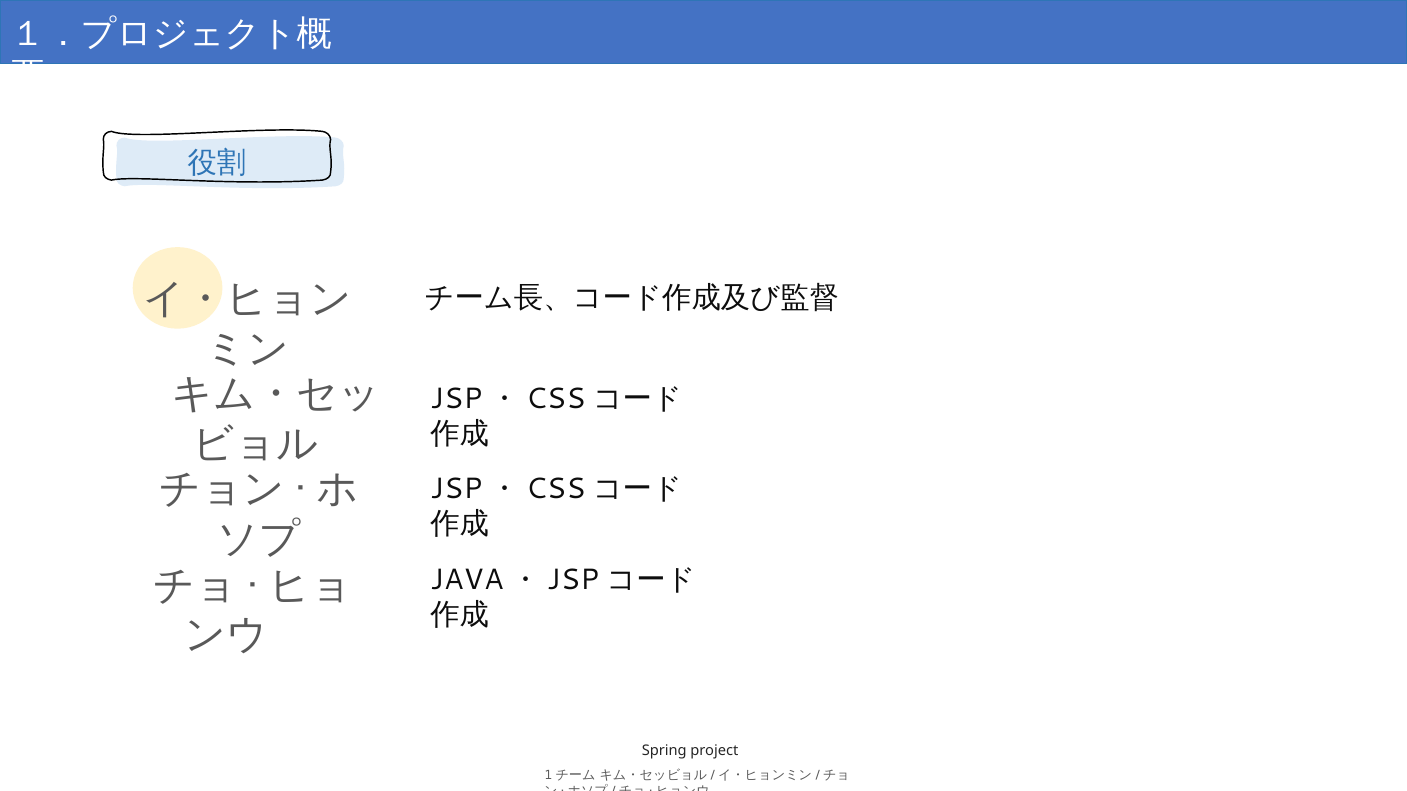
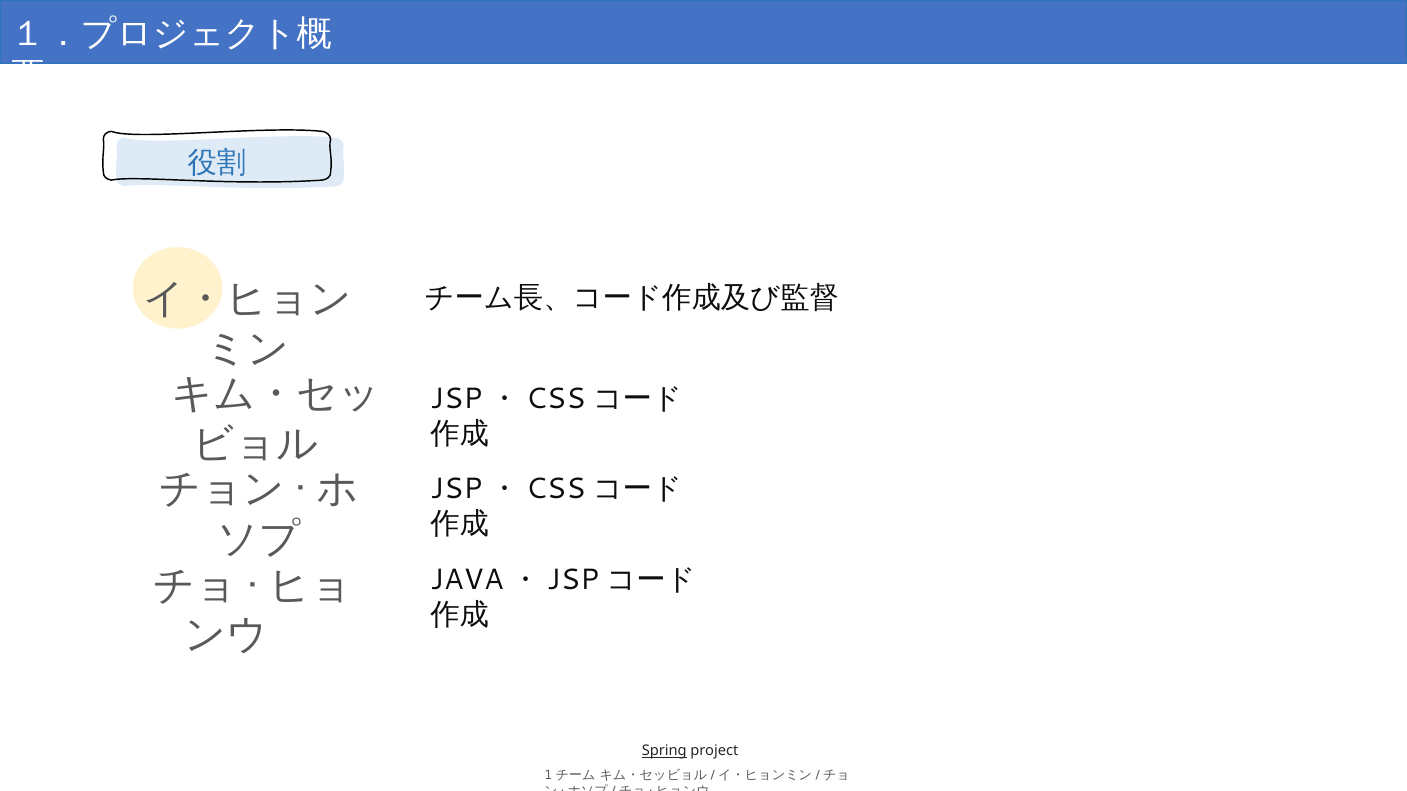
Spring underline: none -> present (664, 751)
